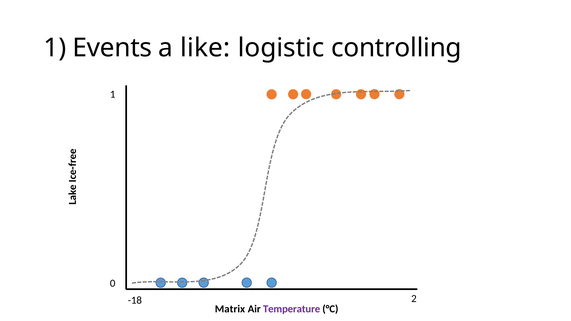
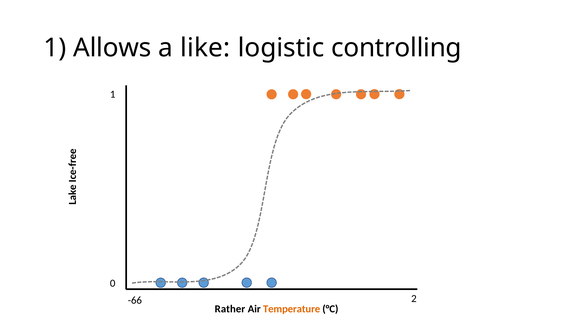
Events: Events -> Allows (112, 48)
-18: -18 -> -66 (135, 300)
Matrix: Matrix -> Rather (230, 309)
Temperature colour: purple -> orange (292, 309)
